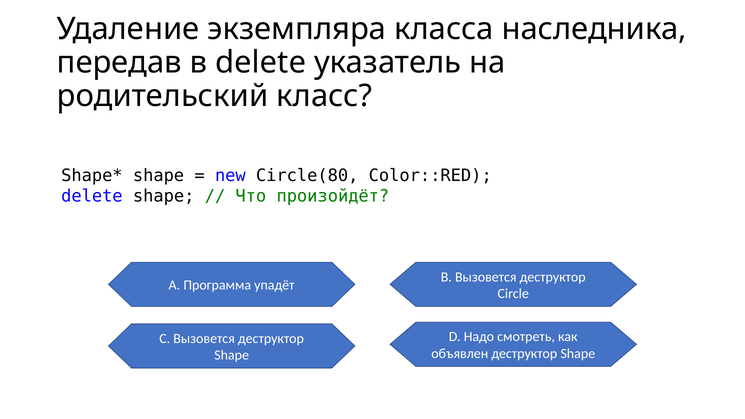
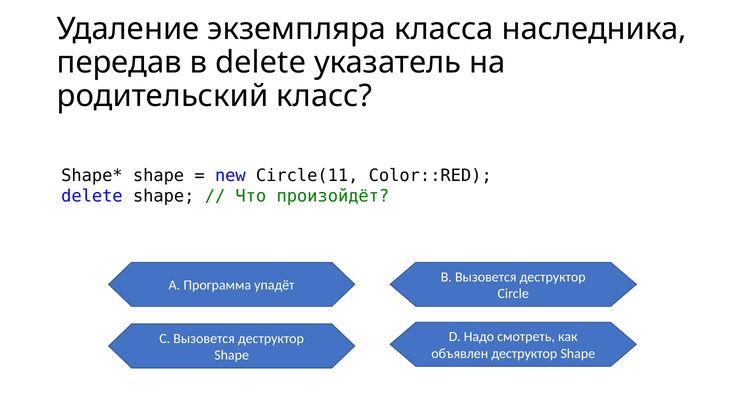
Circle(80: Circle(80 -> Circle(11 (307, 175)
